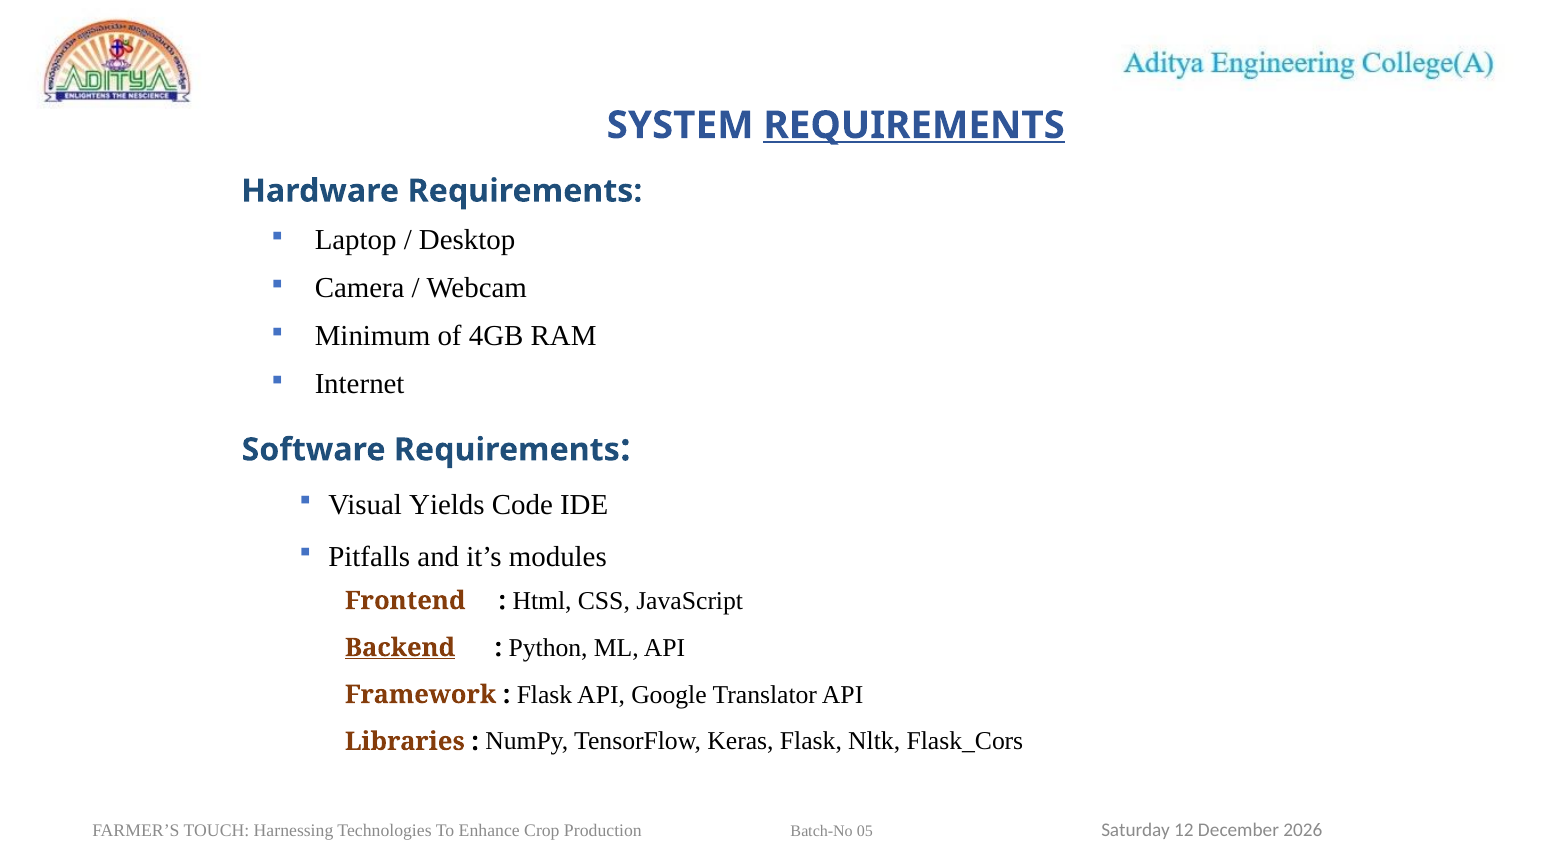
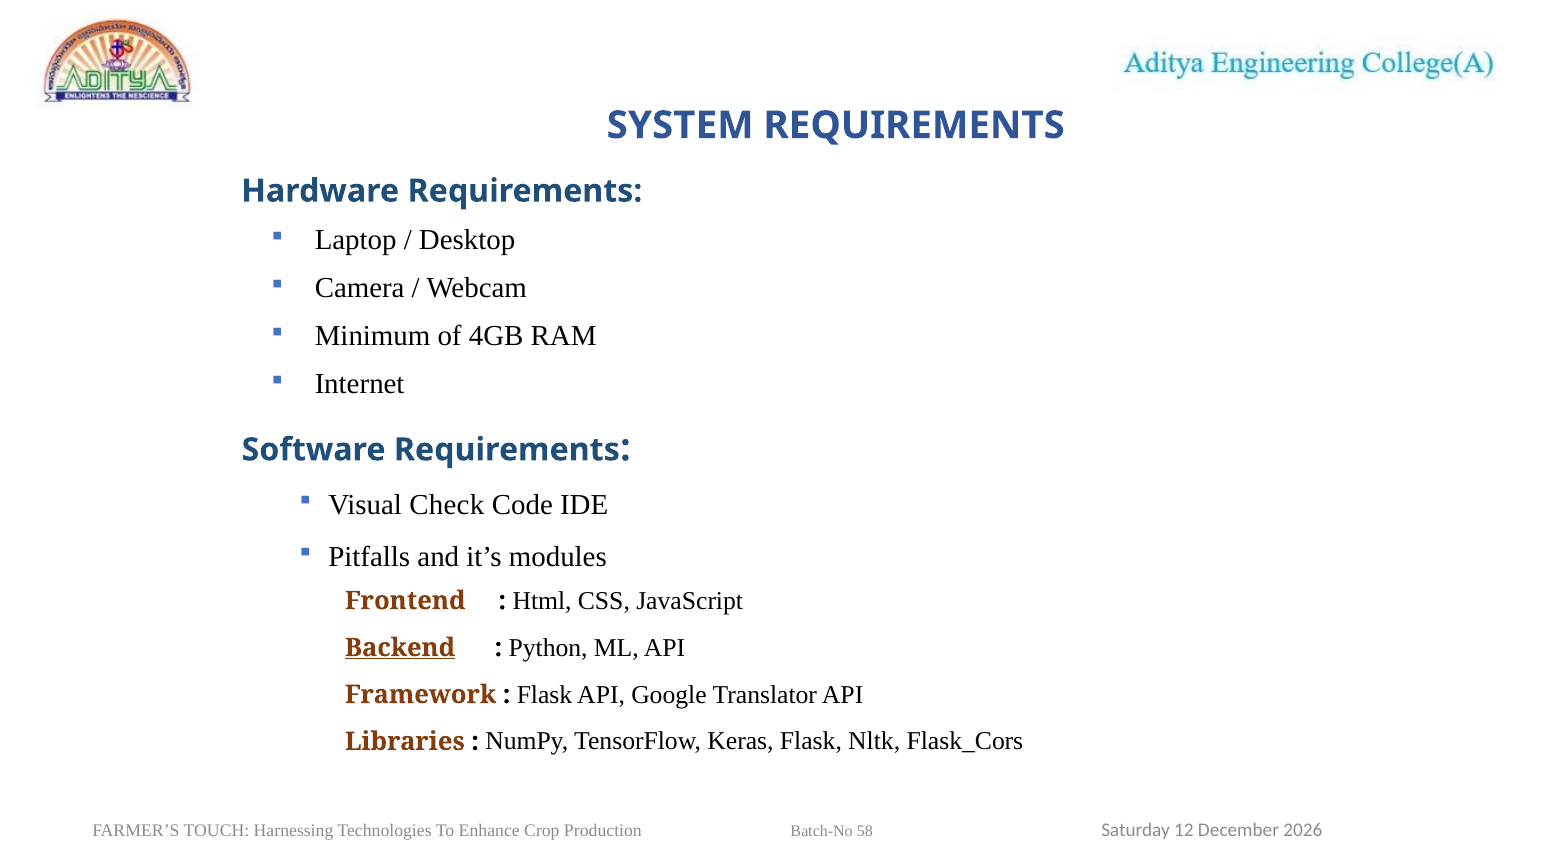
REQUIREMENTS underline: present -> none (914, 125)
Yields: Yields -> Check (447, 505)
05: 05 -> 58 (865, 831)
